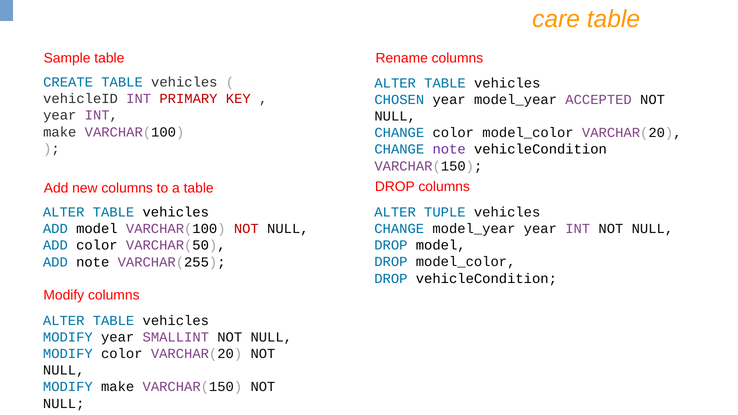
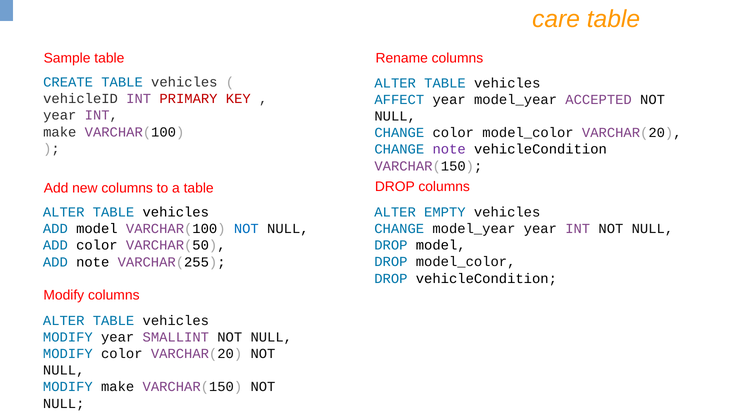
CHOSEN: CHOSEN -> AFFECT (399, 100)
TUPLE: TUPLE -> EMPTY (445, 212)
NOT colour: red -> blue (246, 229)
